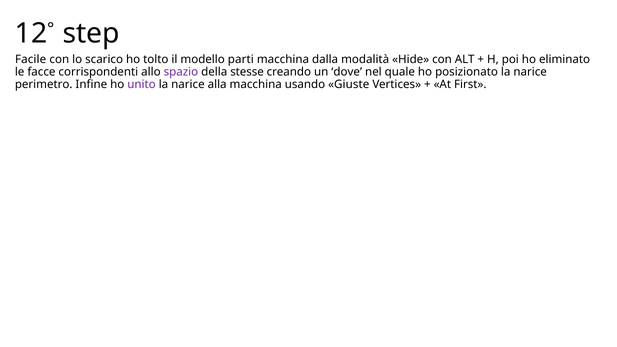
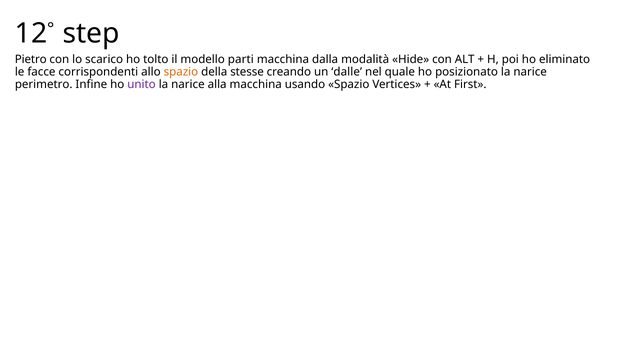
Facile: Facile -> Pietro (31, 60)
spazio colour: purple -> orange (181, 72)
dove: dove -> dalle (347, 72)
usando Giuste: Giuste -> Spazio (349, 85)
